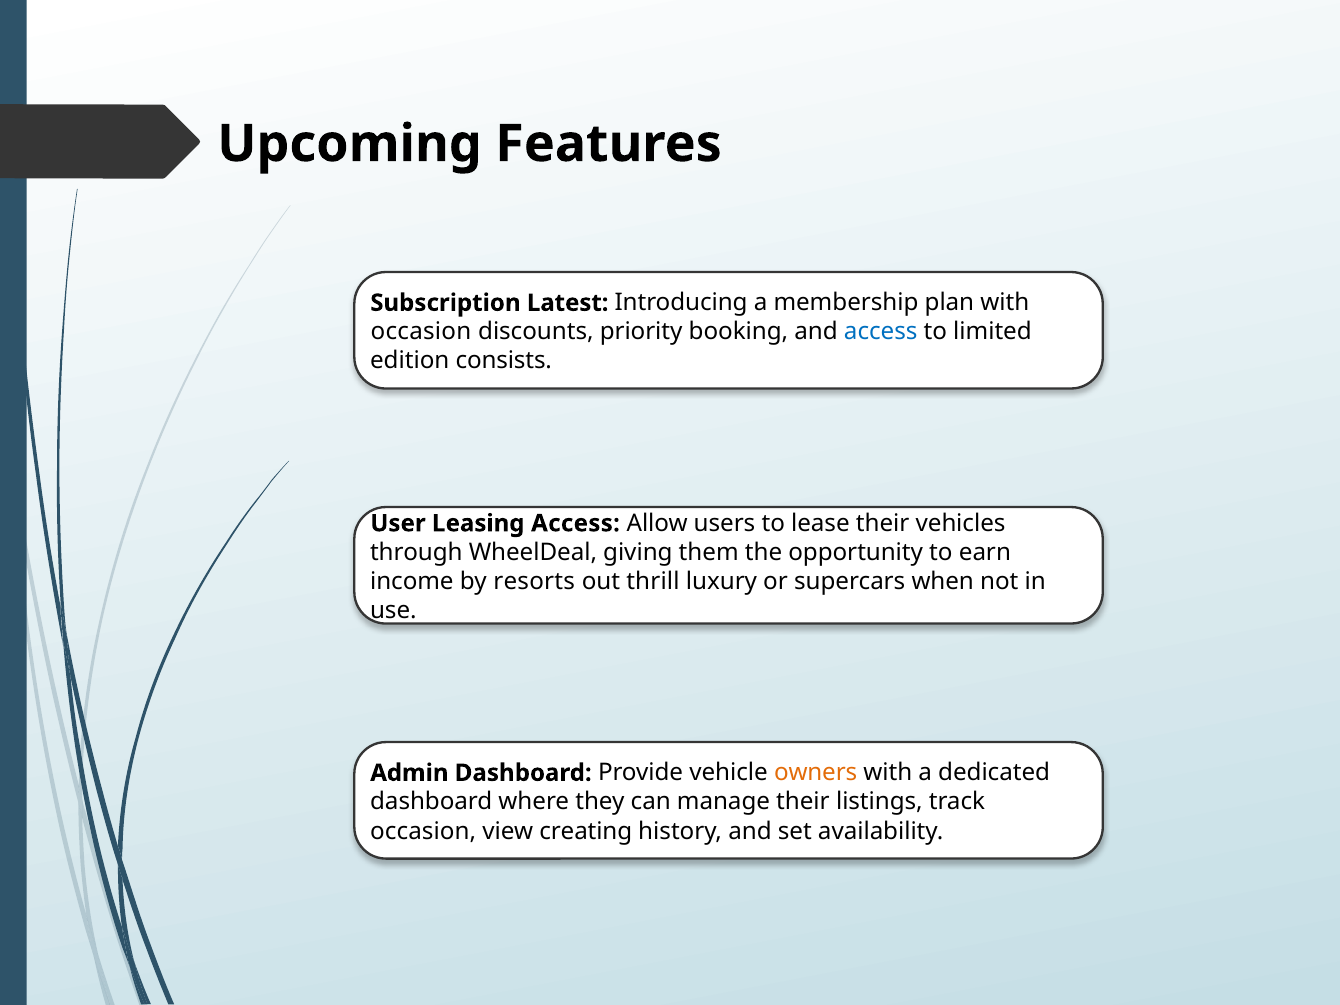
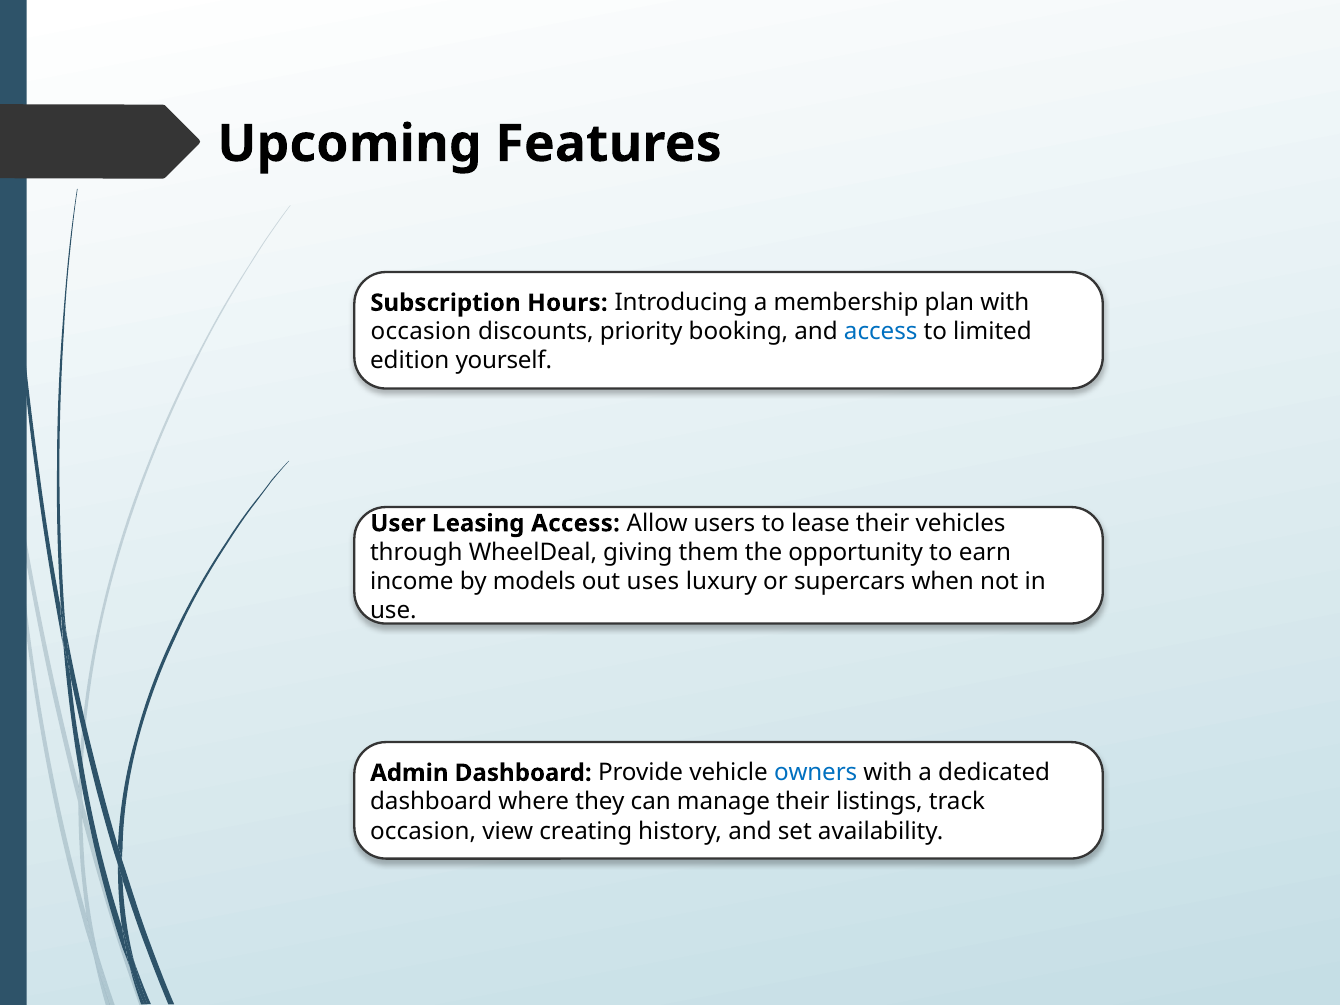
Latest: Latest -> Hours (567, 303)
consists: consists -> yourself (504, 361)
resorts: resorts -> models (534, 582)
thrill: thrill -> uses (653, 582)
owners colour: orange -> blue (816, 773)
